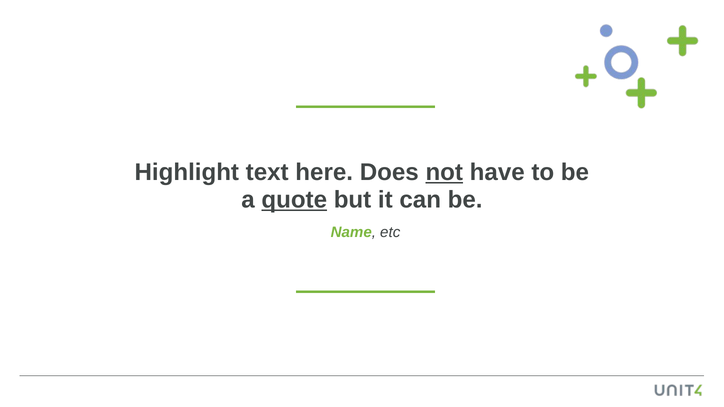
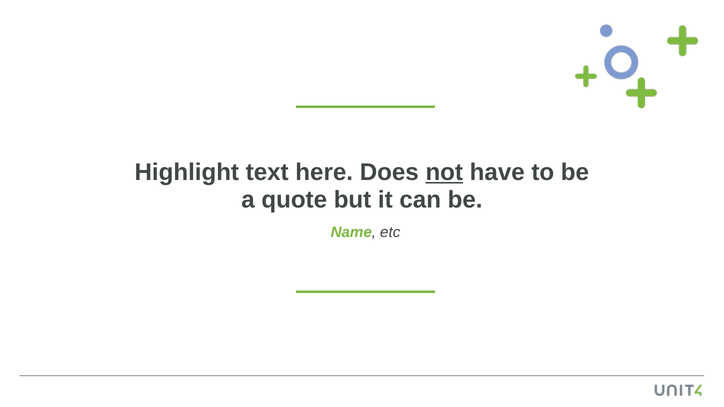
quote underline: present -> none (294, 200)
